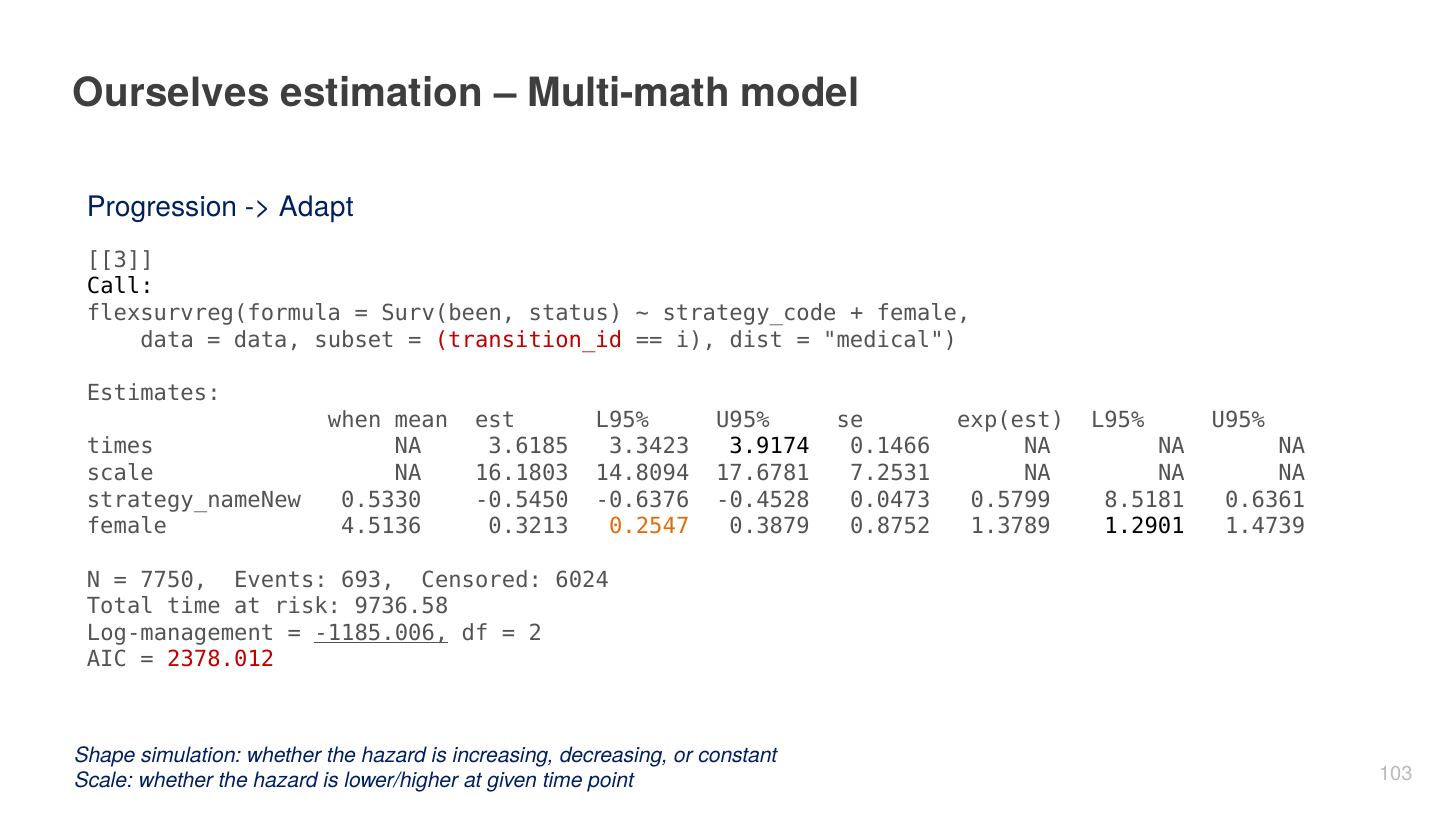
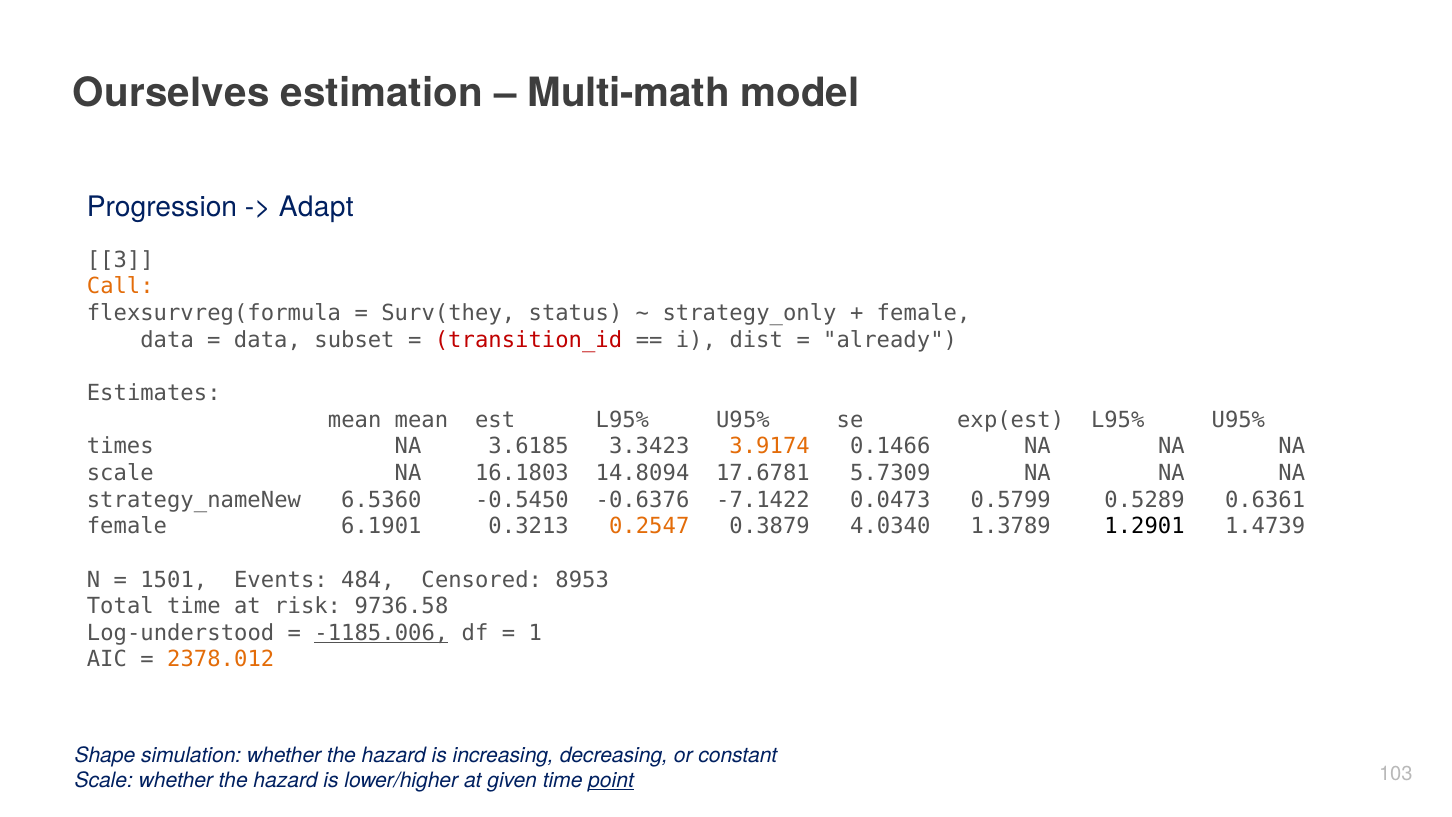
Call colour: black -> orange (120, 287)
Surv(been: Surv(been -> Surv(they (448, 313)
strategy_code: strategy_code -> strategy_only (750, 313)
medical: medical -> already (890, 340)
when: when -> mean (355, 420)
3.9174 colour: black -> orange (770, 446)
7.2531: 7.2531 -> 5.7309 (890, 473)
0.5330: 0.5330 -> 6.5360 (381, 500)
-0.4528: -0.4528 -> -7.1422 (763, 500)
8.5181: 8.5181 -> 0.5289 (1145, 500)
4.5136: 4.5136 -> 6.1901 (381, 526)
0.8752: 0.8752 -> 4.0340 (890, 526)
7750: 7750 -> 1501 (174, 580)
693: 693 -> 484 (368, 580)
6024: 6024 -> 8953 (582, 580)
Log-management: Log-management -> Log-understood (181, 633)
2: 2 -> 1 (535, 633)
2378.012 colour: red -> orange (221, 659)
point underline: none -> present (611, 781)
